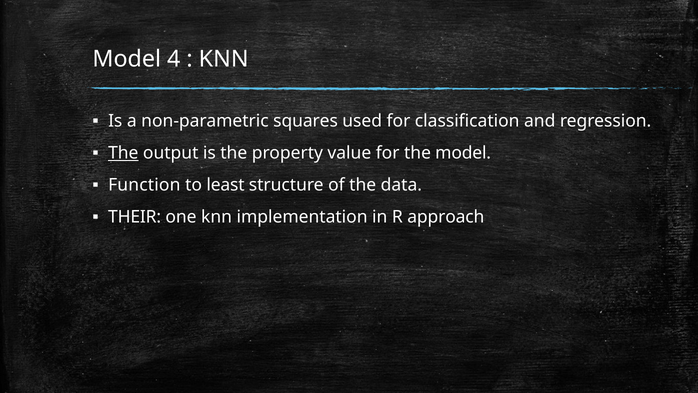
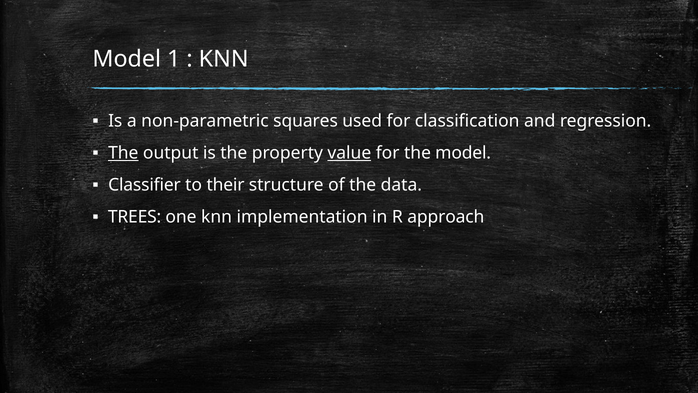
4: 4 -> 1 (174, 59)
value underline: none -> present (349, 153)
Function: Function -> Classifier (144, 185)
least: least -> their (226, 185)
THEIR: THEIR -> TREES (135, 217)
